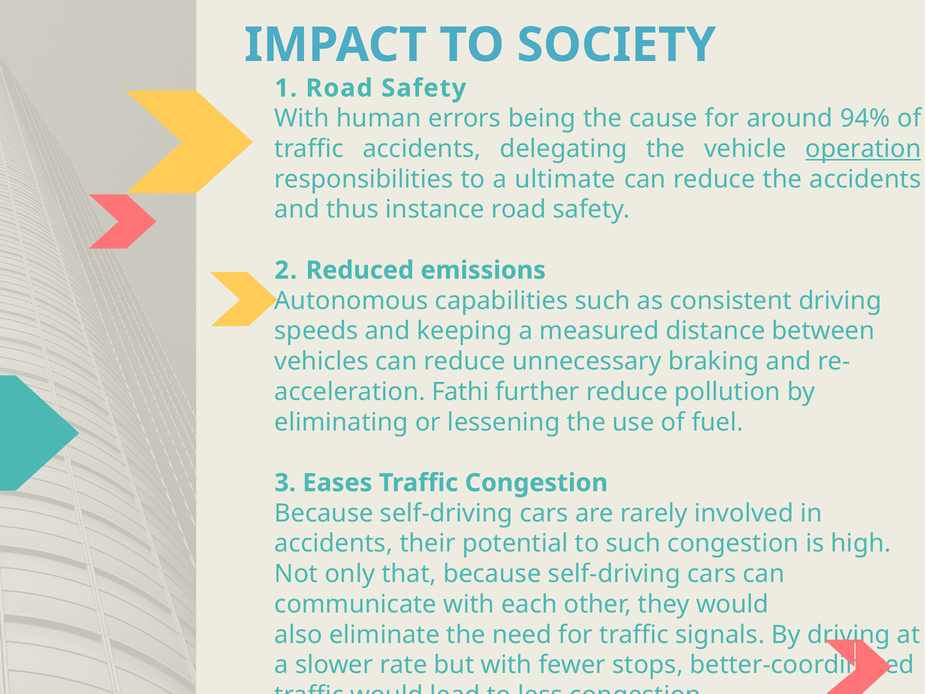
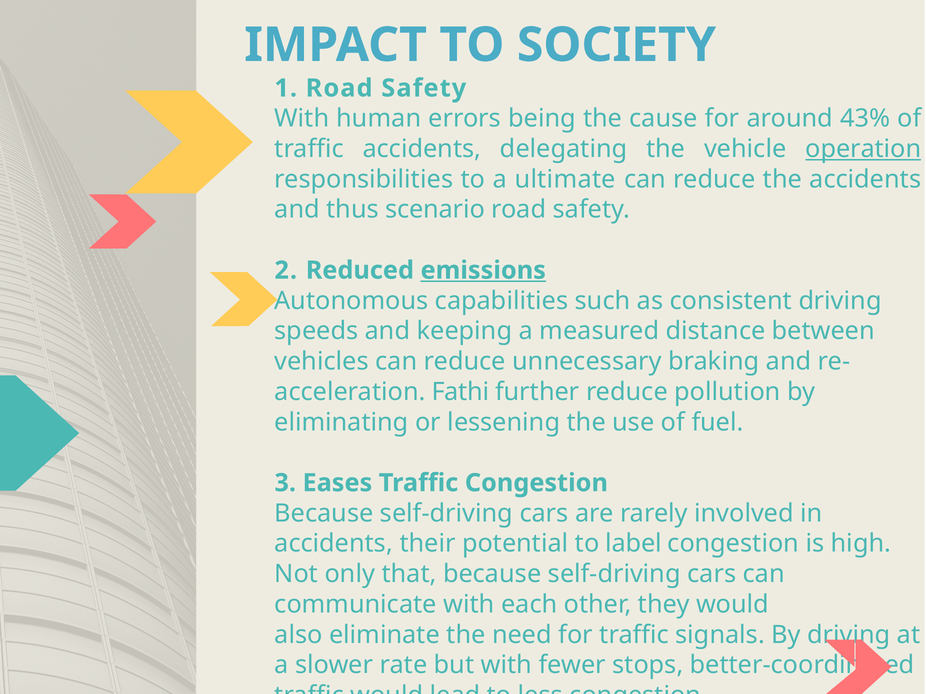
94%: 94% -> 43% (865, 119)
instance: instance -> scenario (435, 210)
emissions underline: none -> present (483, 271)
to such: such -> label (634, 544)
